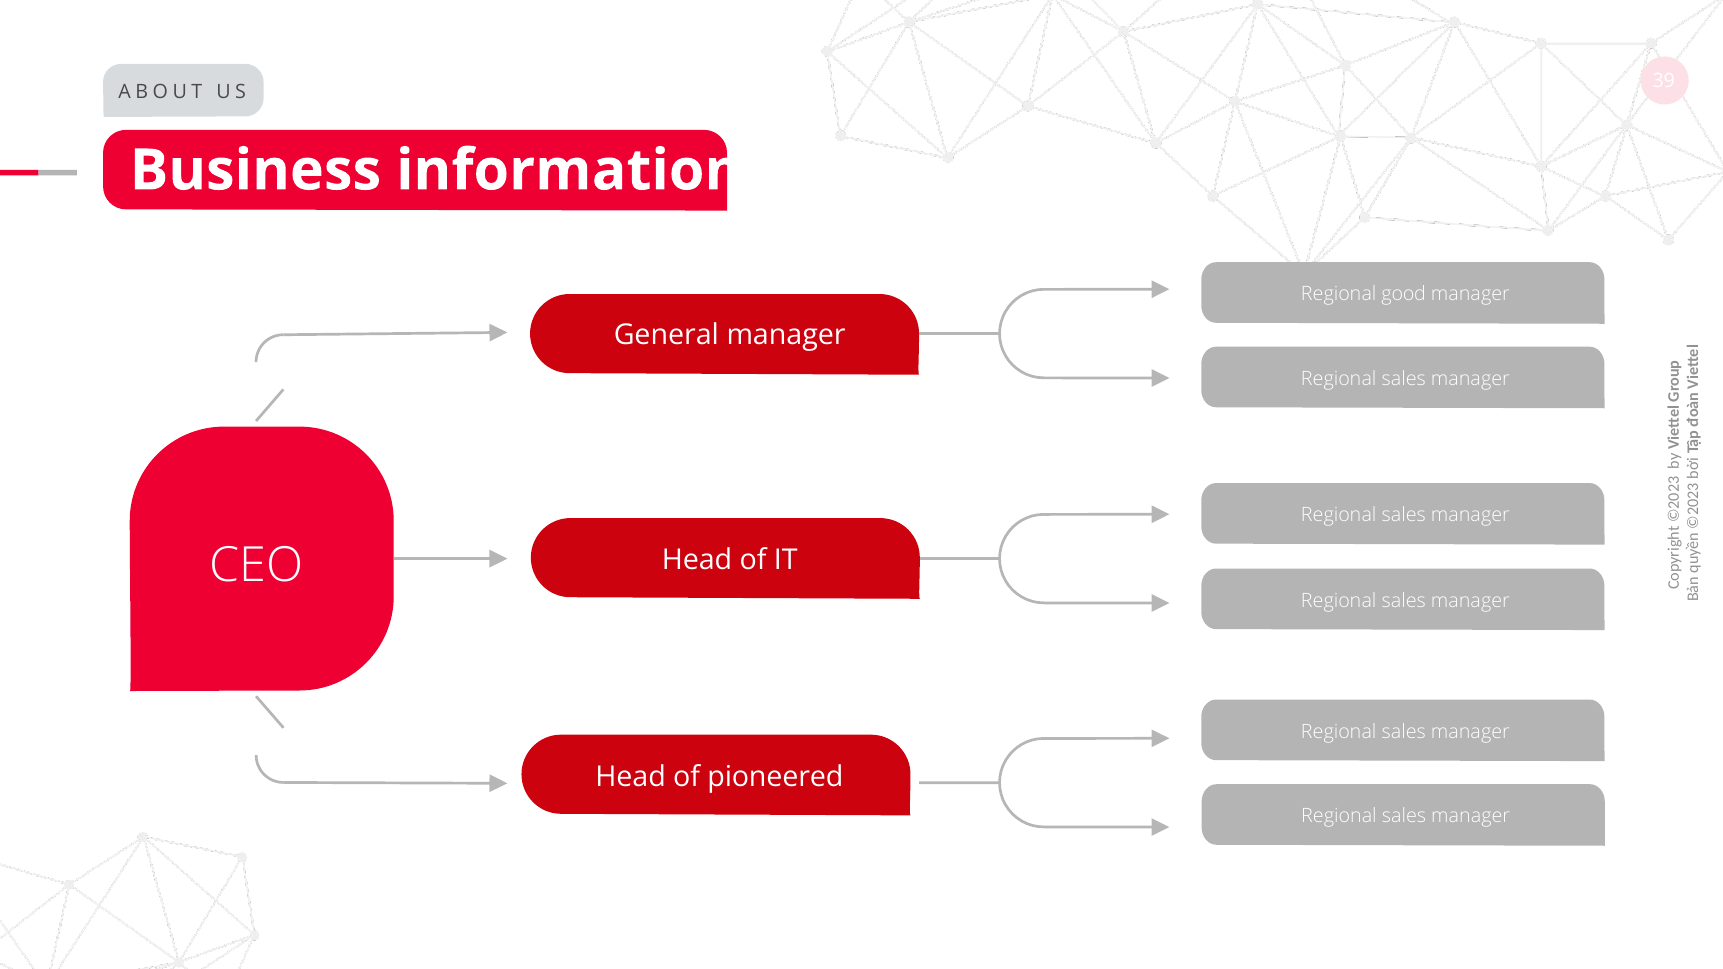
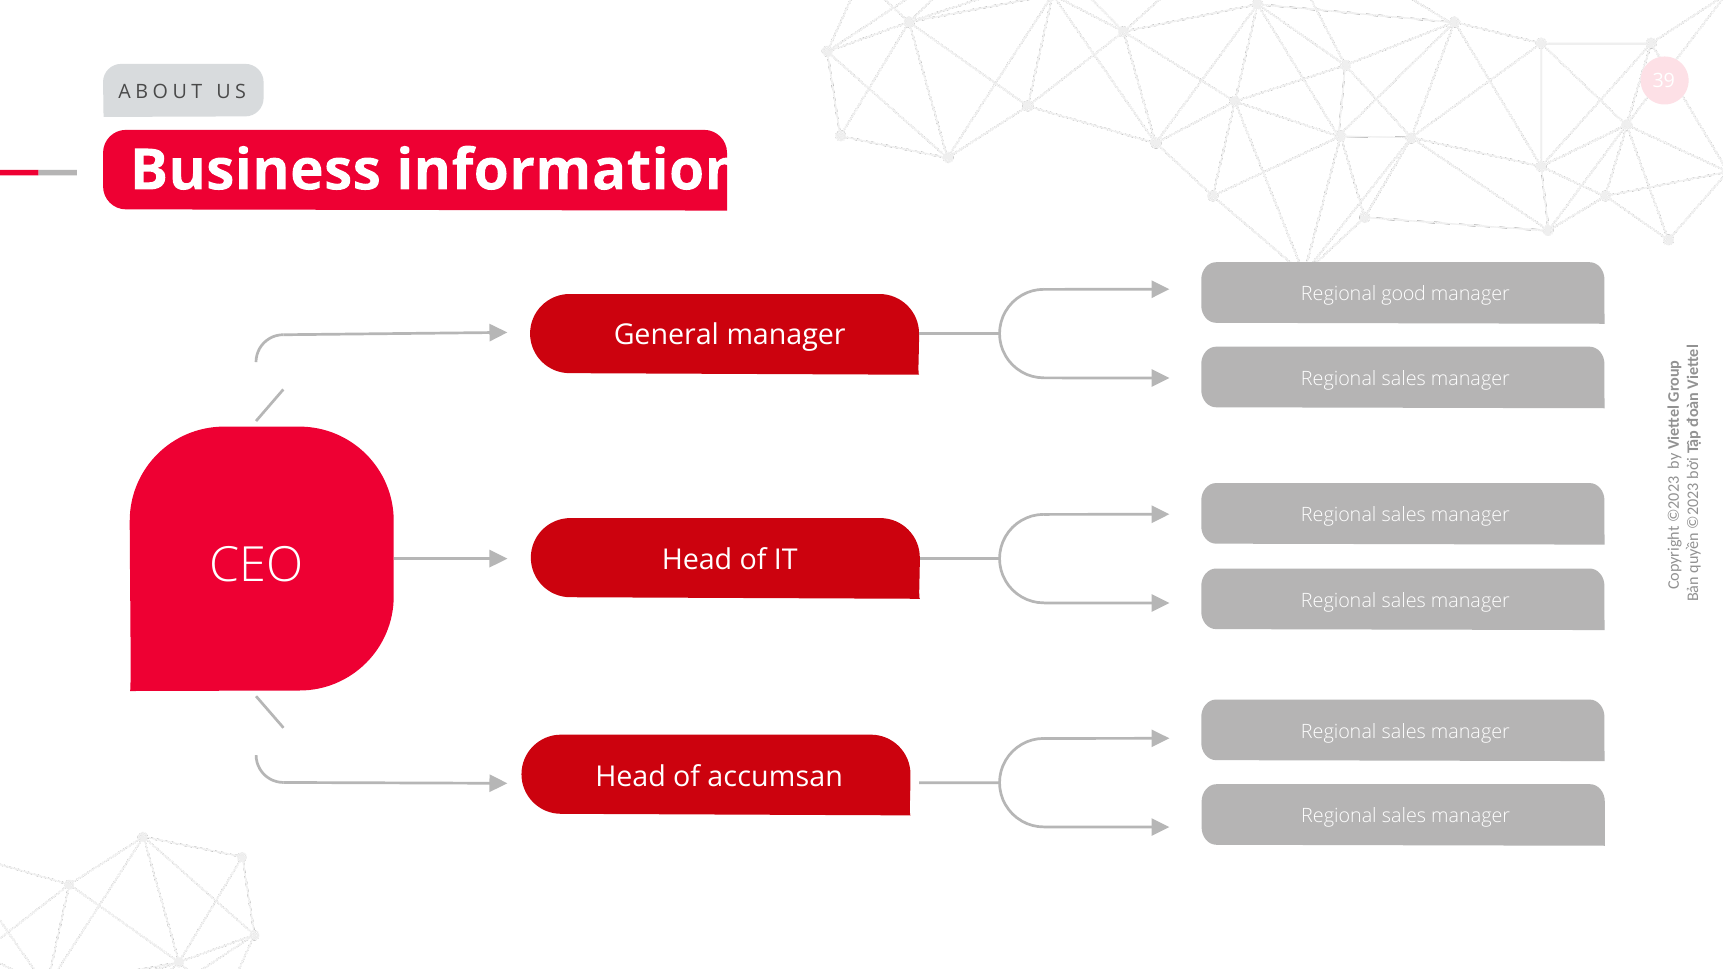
pioneered: pioneered -> accumsan (775, 777)
